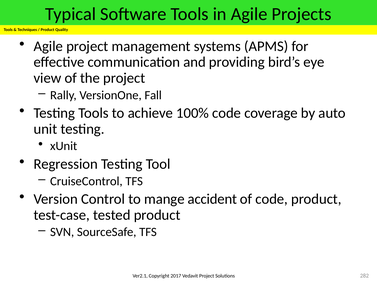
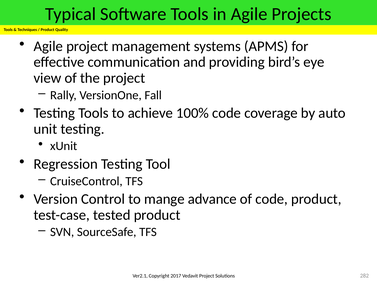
accident: accident -> advance (212, 199)
